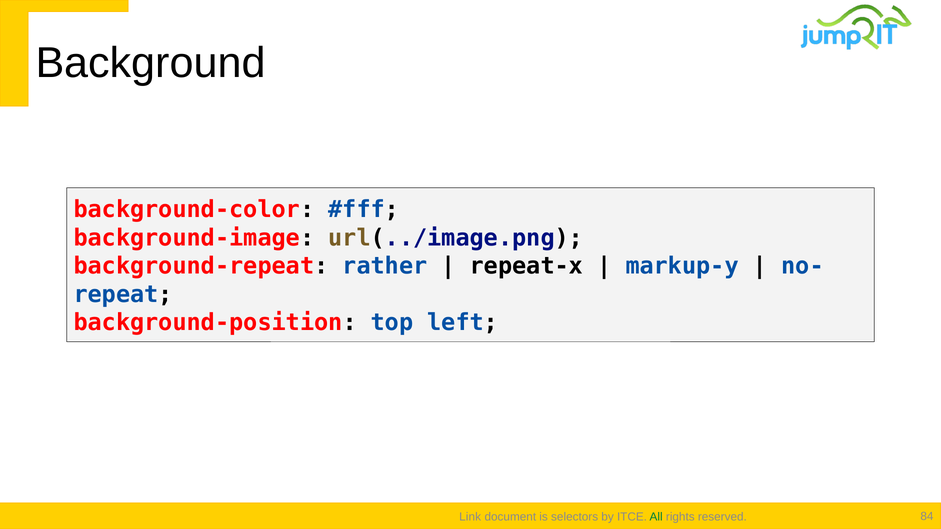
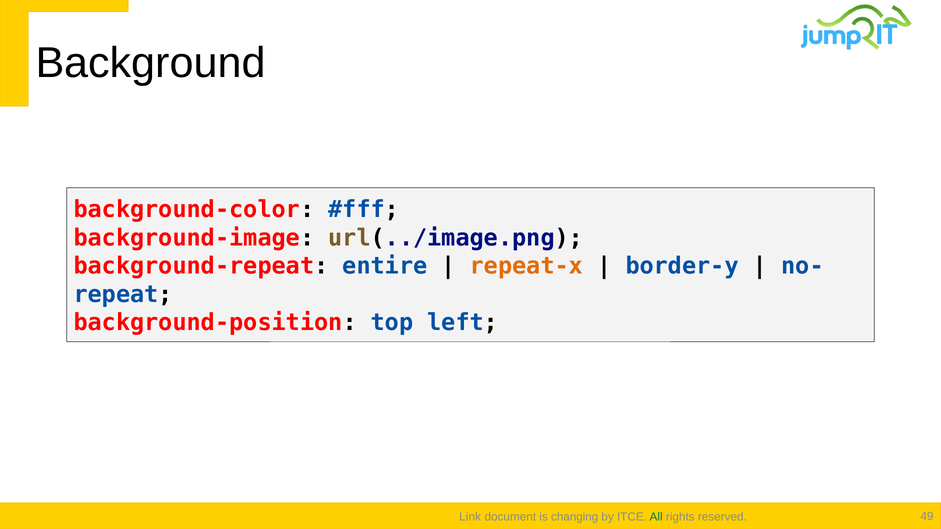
rather: rather -> entire (385, 266)
repeat-x colour: black -> orange (526, 266)
markup-y: markup-y -> border-y (682, 266)
selectors: selectors -> changing (575, 517)
84: 84 -> 49 (927, 517)
